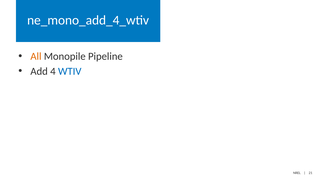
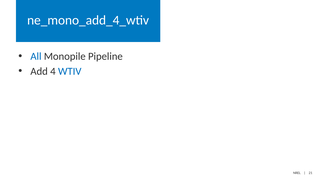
All colour: orange -> blue (36, 56)
